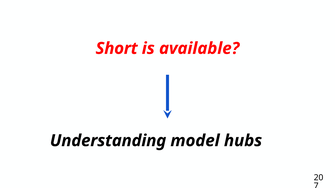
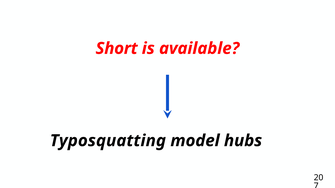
Understanding: Understanding -> Typosquatting (108, 141)
